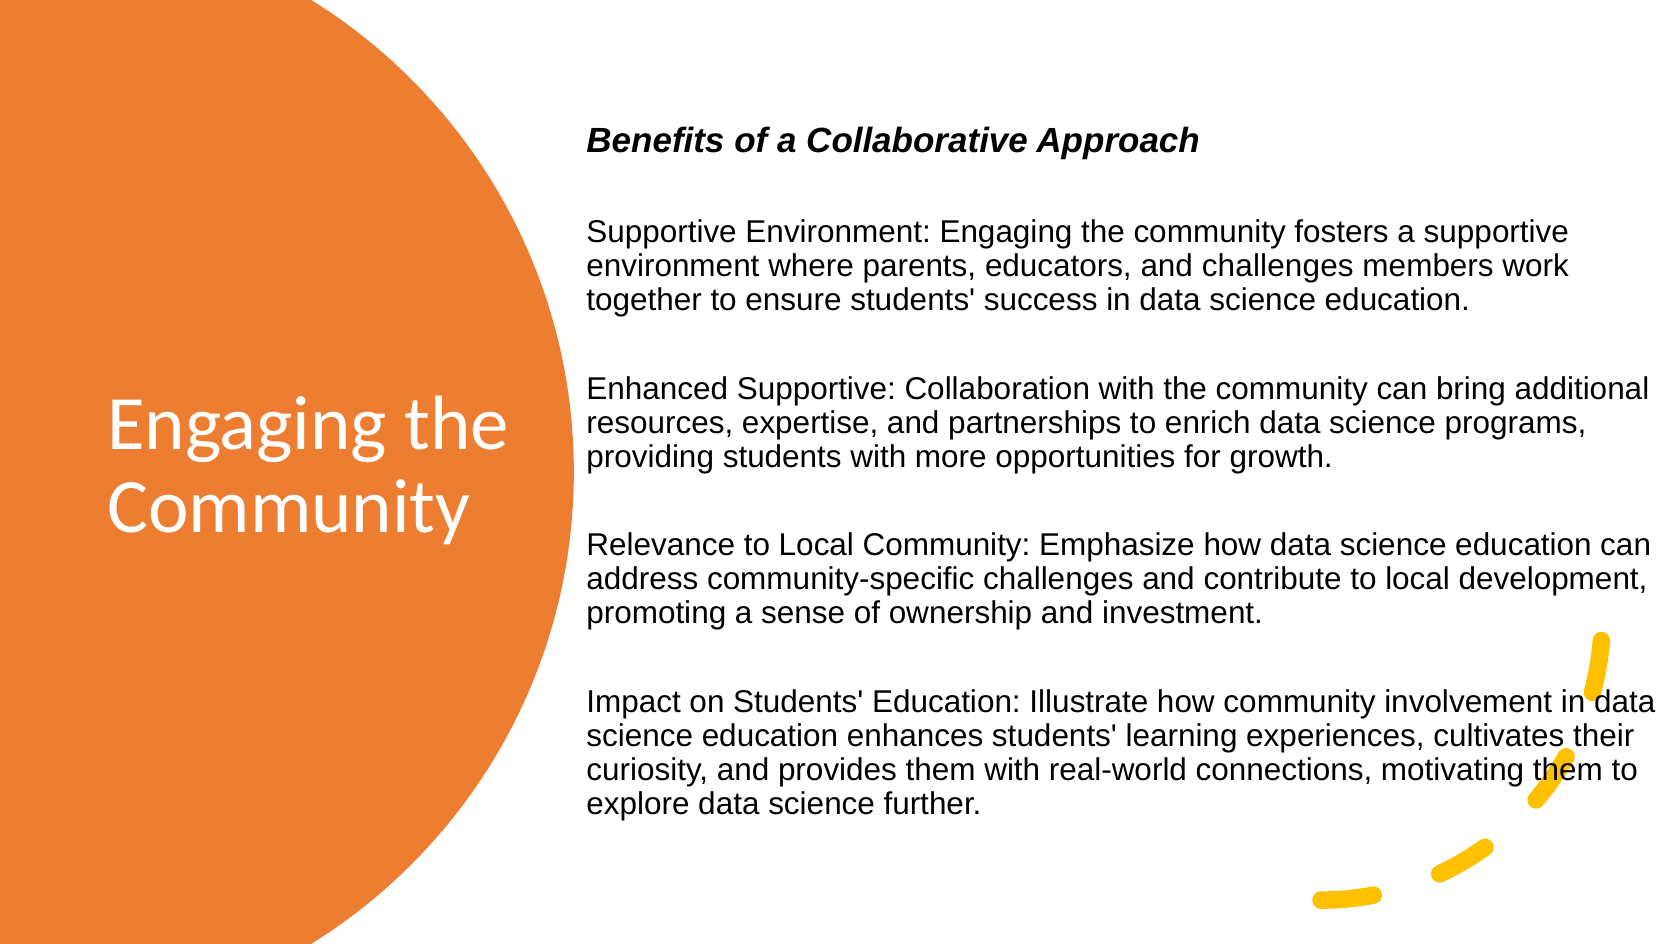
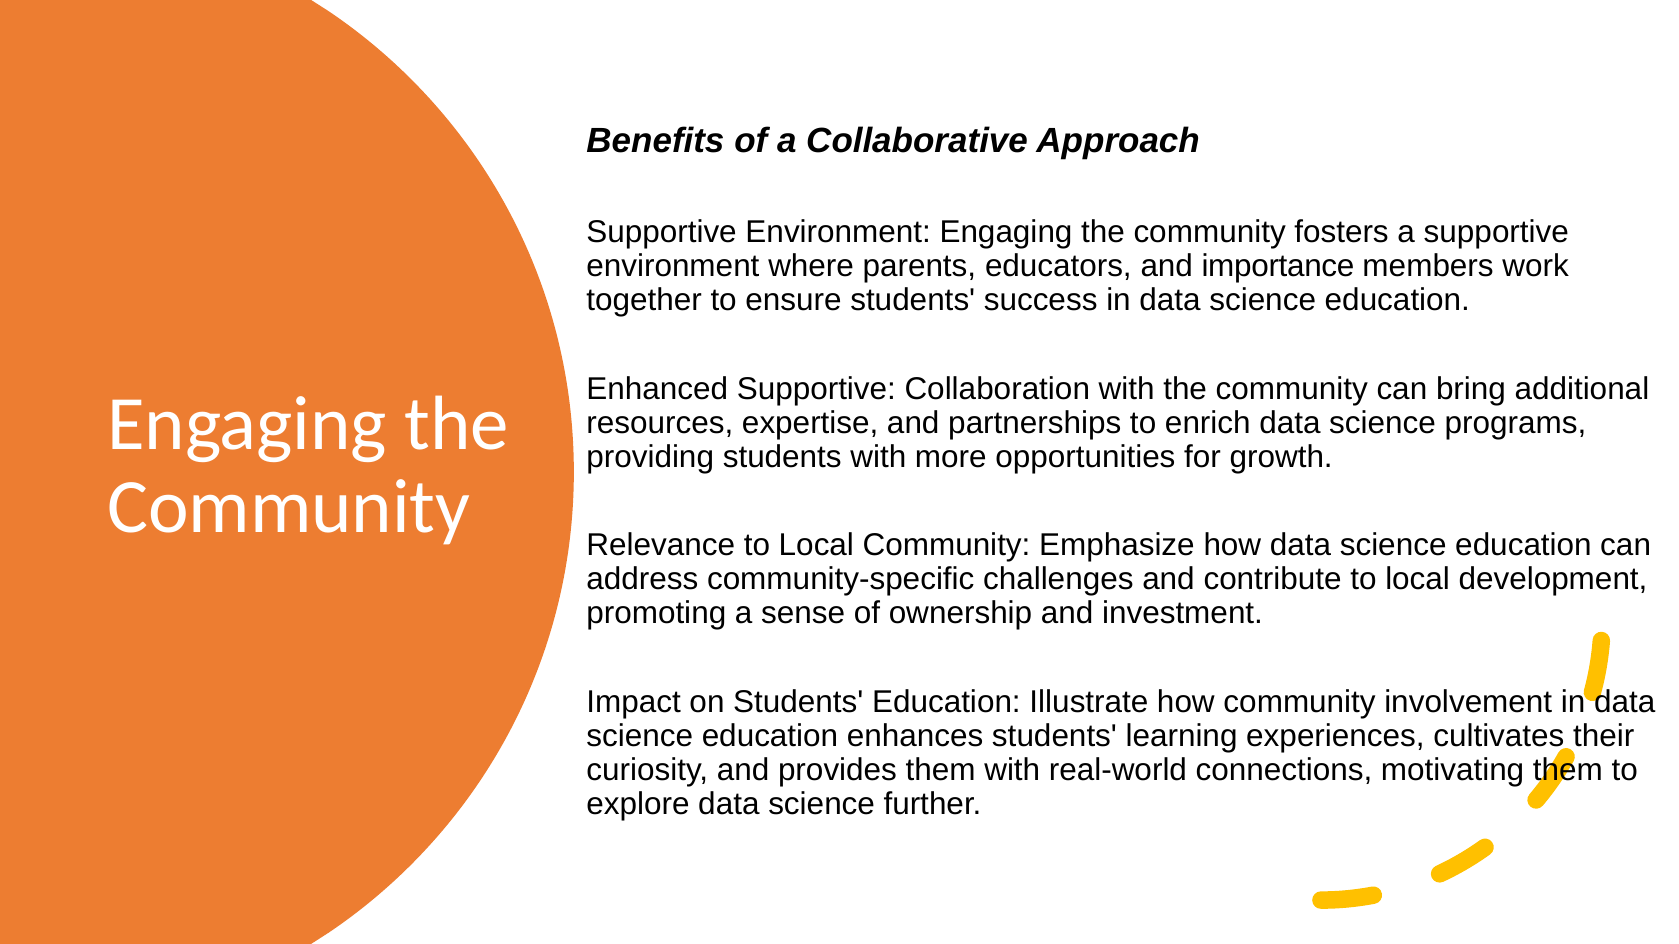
and challenges: challenges -> importance (1278, 266)
